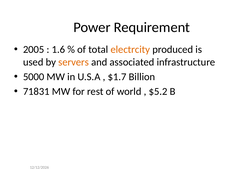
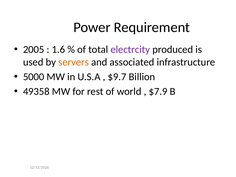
electrcity colour: orange -> purple (130, 50)
$1.7: $1.7 -> $9.7 (117, 77)
71831: 71831 -> 49358 (36, 91)
$5.2: $5.2 -> $7.9 (158, 91)
